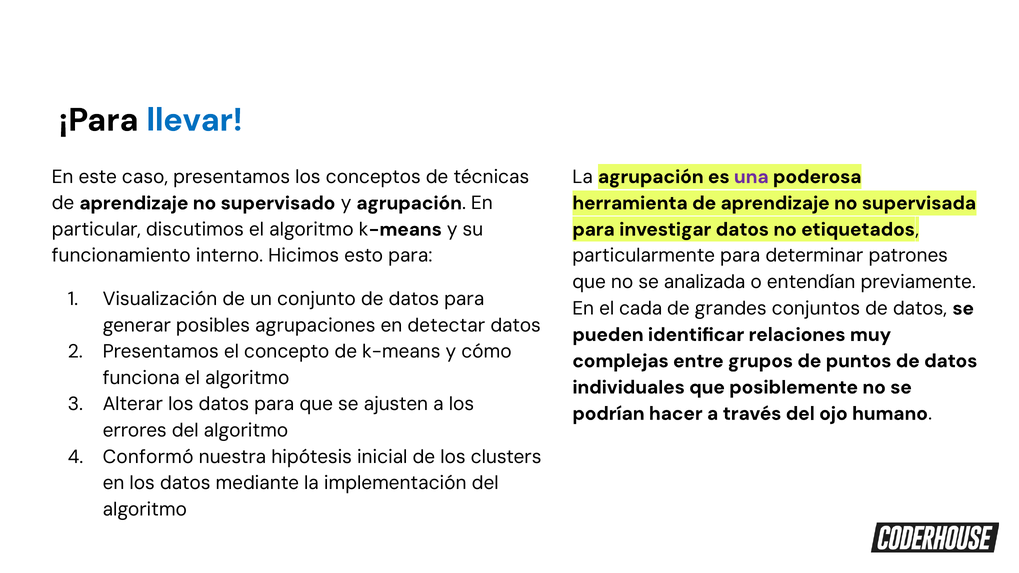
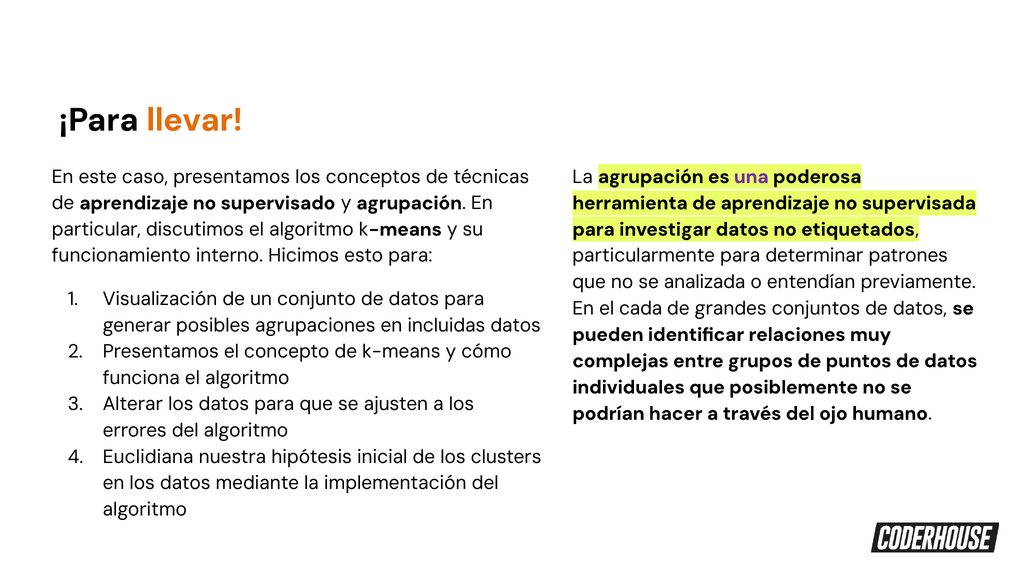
llevar colour: blue -> orange (195, 120)
detectar: detectar -> incluidas (446, 325)
Conformó: Conformó -> Euclidiana (148, 457)
